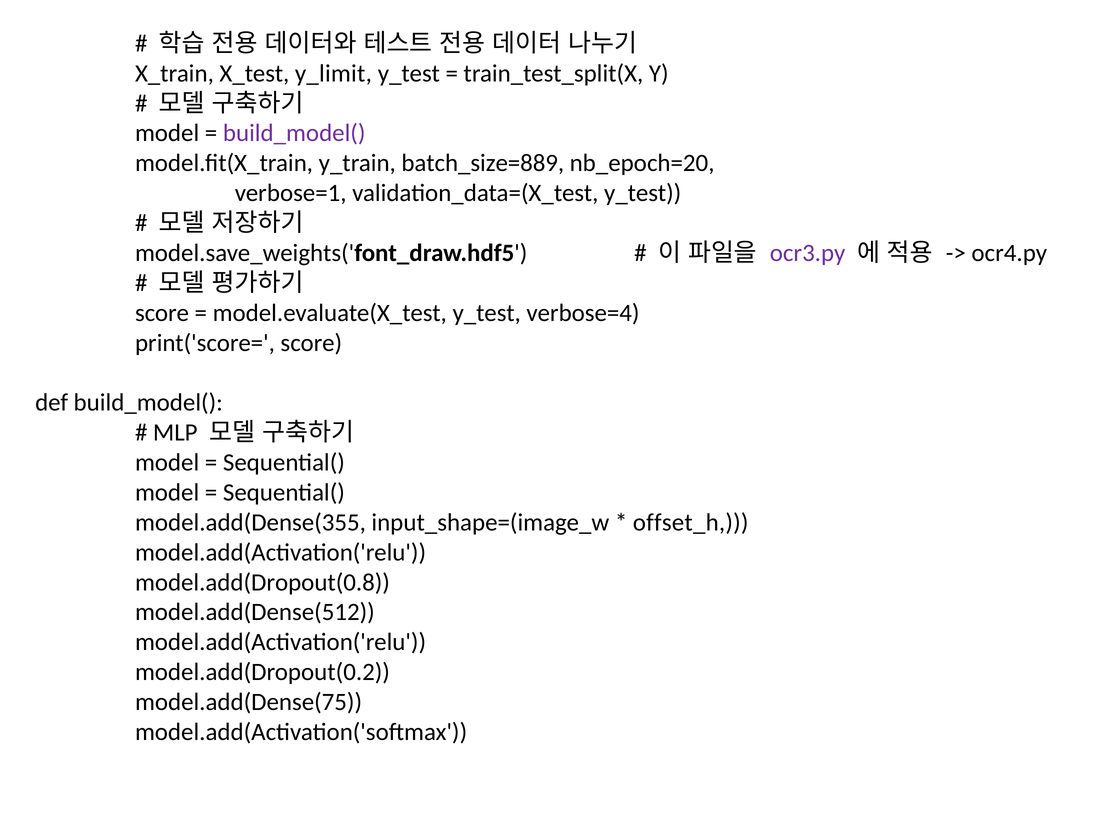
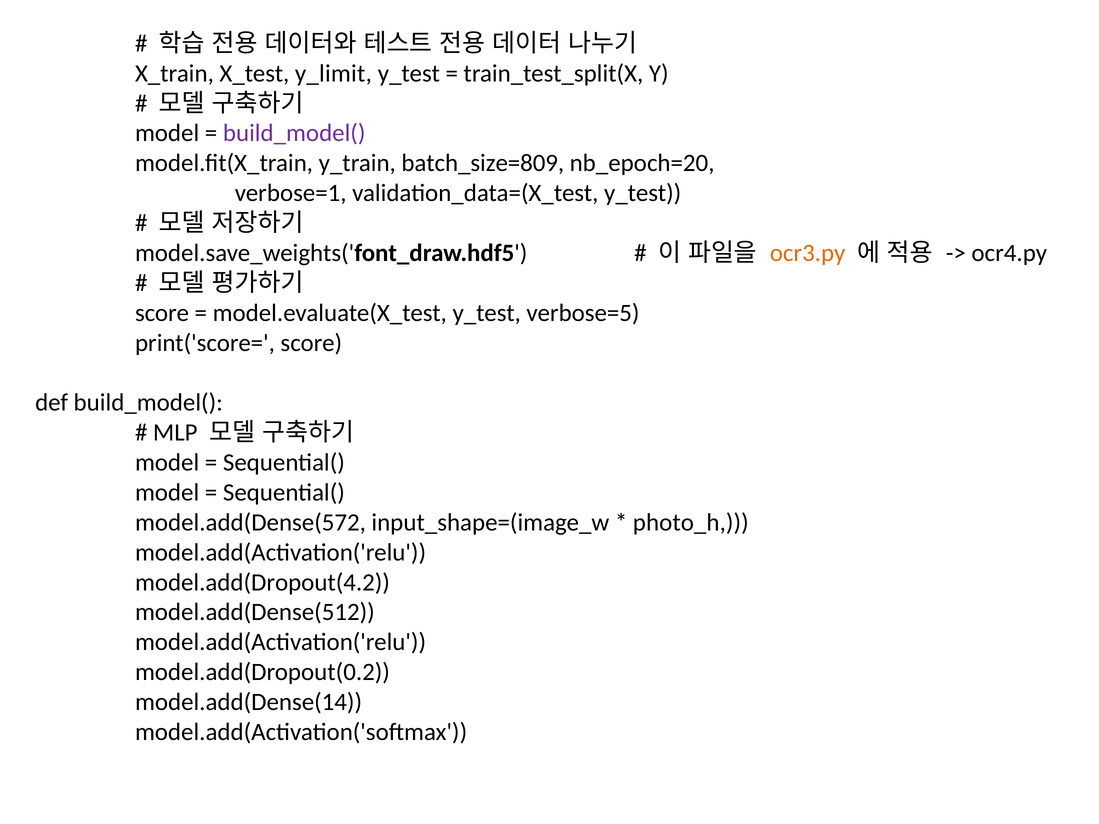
batch_size=889: batch_size=889 -> batch_size=809 (483, 163)
ocr3.py colour: purple -> orange (808, 253)
verbose=4: verbose=4 -> verbose=5 (583, 313)
model.add(Dense(355: model.add(Dense(355 -> model.add(Dense(572 (250, 523)
offset_h: offset_h -> photo_h (691, 523)
model.add(Dropout(0.8: model.add(Dropout(0.8 -> model.add(Dropout(4.2 (262, 583)
model.add(Dense(75: model.add(Dense(75 -> model.add(Dense(14 (249, 702)
